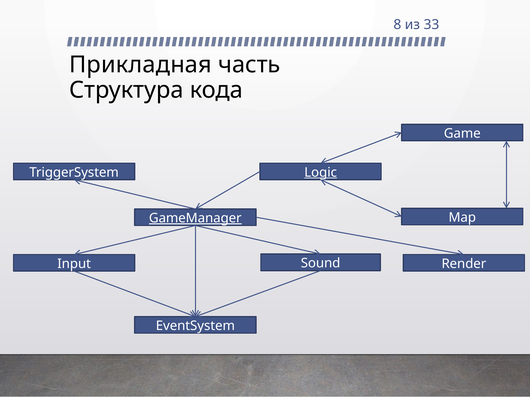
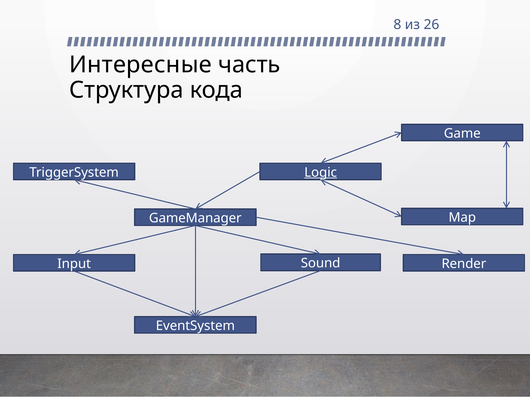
33: 33 -> 26 (431, 25)
Прикладная: Прикладная -> Интересные (140, 65)
GameManager underline: present -> none (195, 218)
